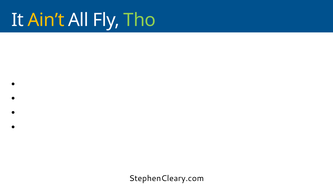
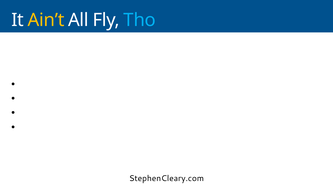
Tho colour: light green -> light blue (140, 20)
